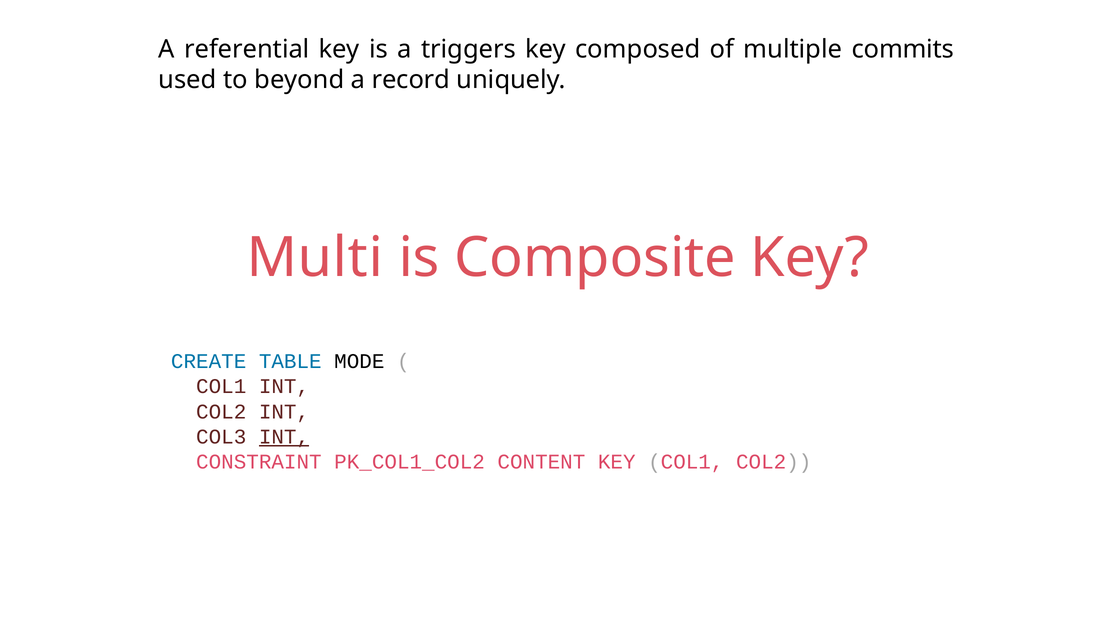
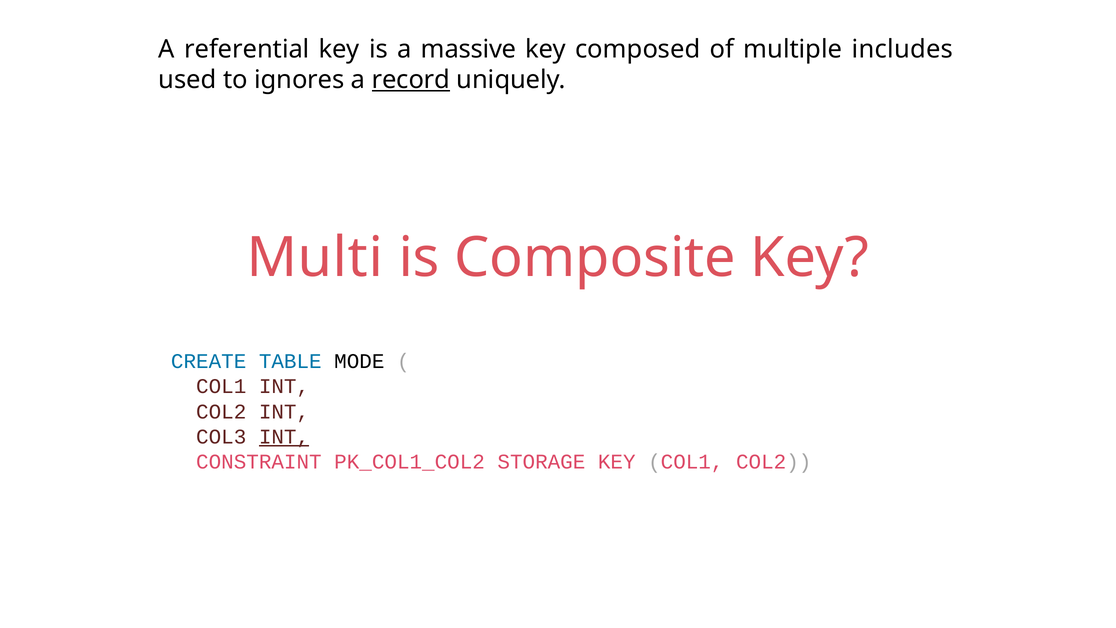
triggers: triggers -> massive (469, 49)
commits: commits -> includes (903, 49)
beyond: beyond -> ignores (299, 80)
record underline: none -> present (411, 80)
CONTENT: CONTENT -> STORAGE (541, 462)
